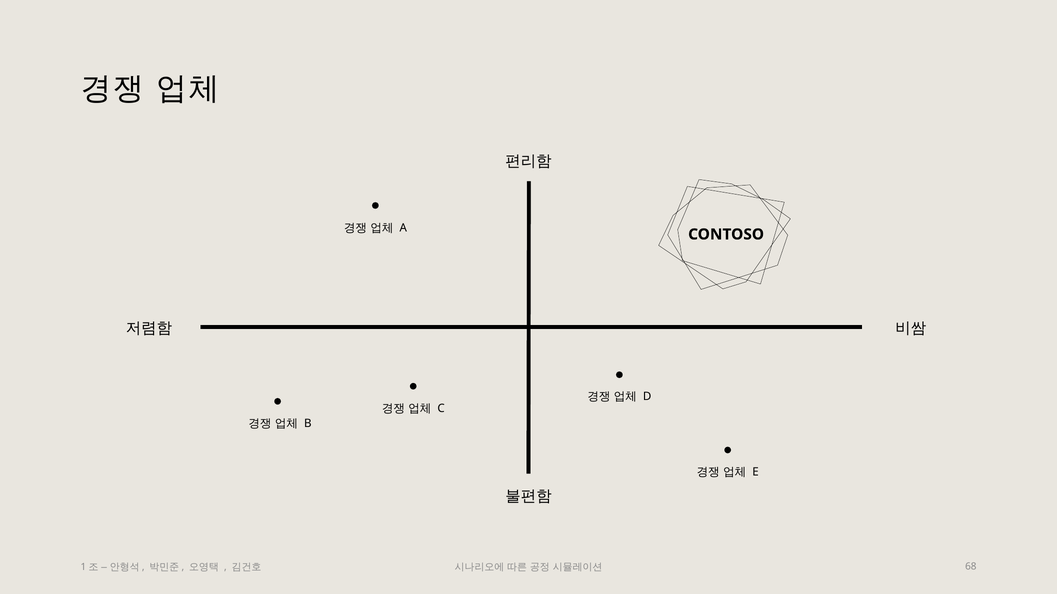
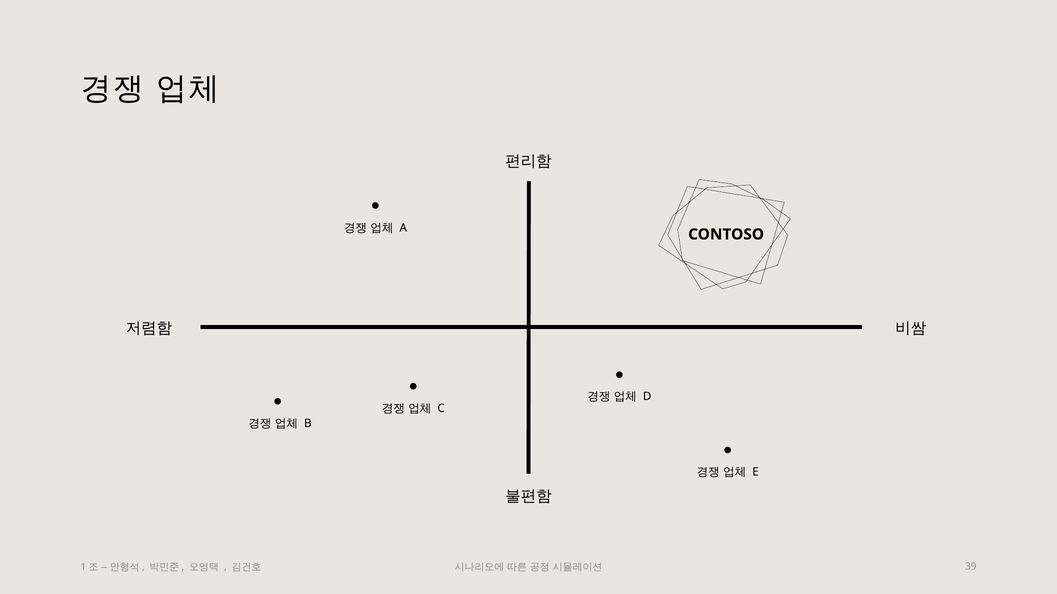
68: 68 -> 39 (971, 567)
